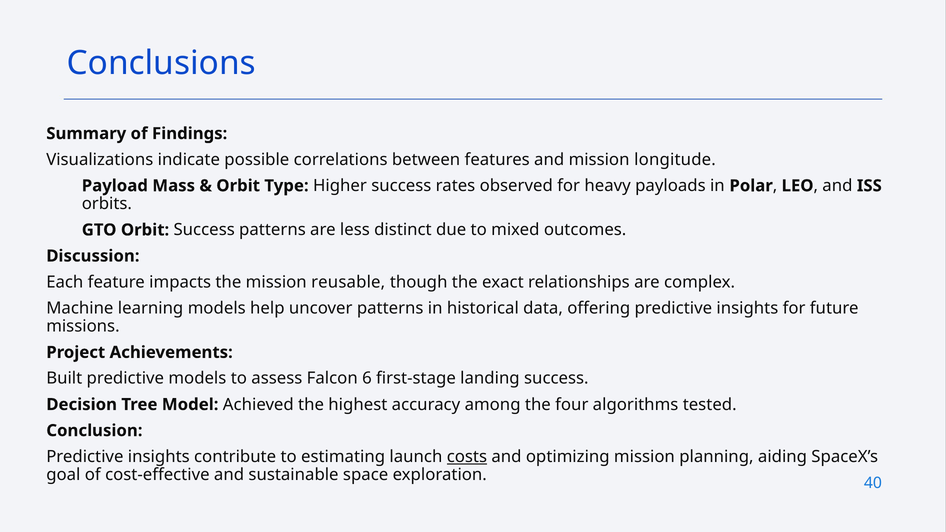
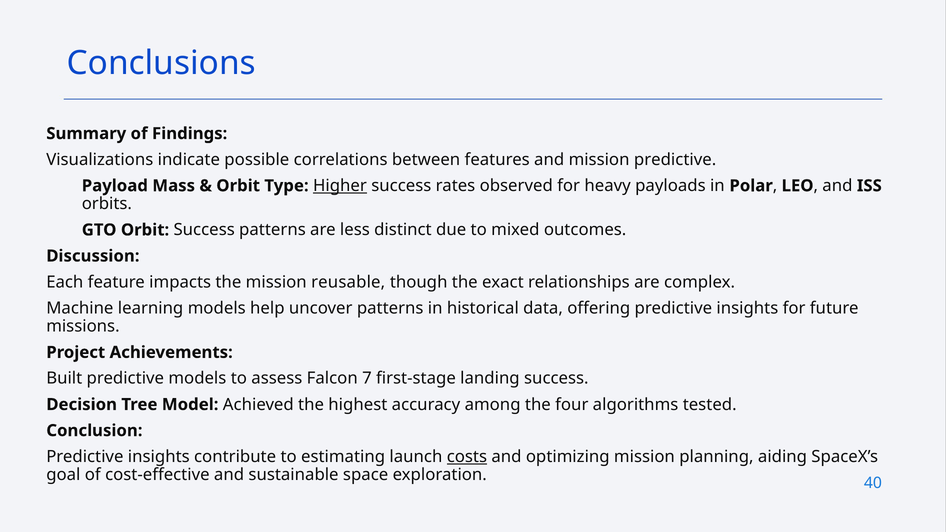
mission longitude: longitude -> predictive (675, 160)
Higher underline: none -> present (340, 186)
6: 6 -> 7 (367, 379)
